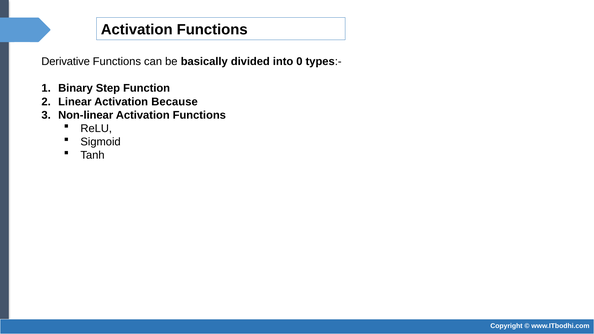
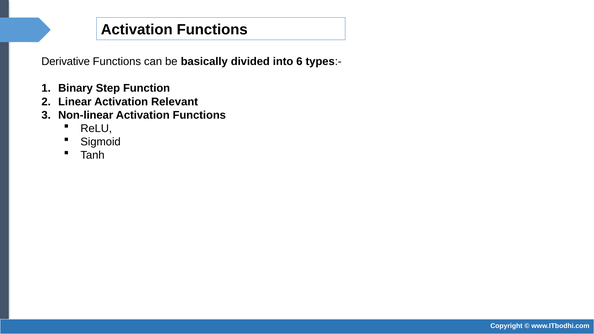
0: 0 -> 6 (299, 62)
Because: Because -> Relevant (175, 102)
